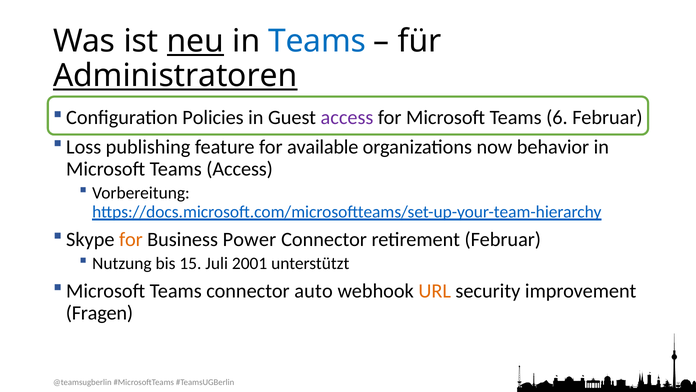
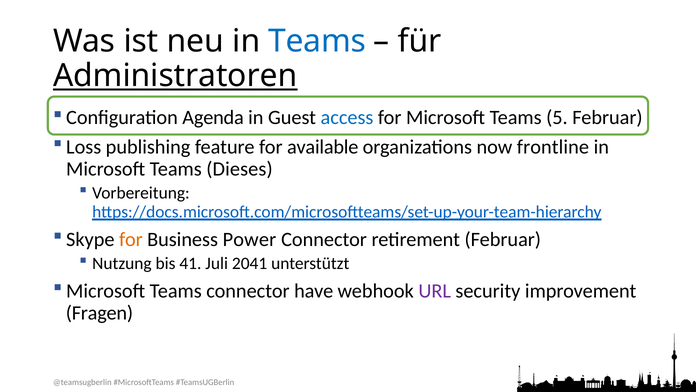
neu underline: present -> none (195, 41)
Policies: Policies -> Agenda (213, 118)
access colour: purple -> blue (347, 118)
6: 6 -> 5 (557, 118)
behavior: behavior -> frontline (553, 147)
Teams Access: Access -> Dieses (239, 169)
15: 15 -> 41 (190, 263)
2001: 2001 -> 2041 (250, 263)
auto: auto -> have (314, 291)
URL colour: orange -> purple (435, 291)
